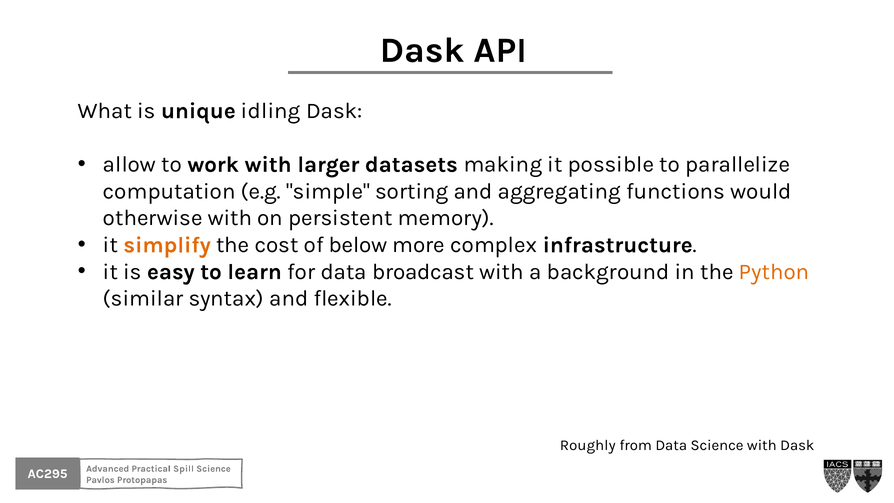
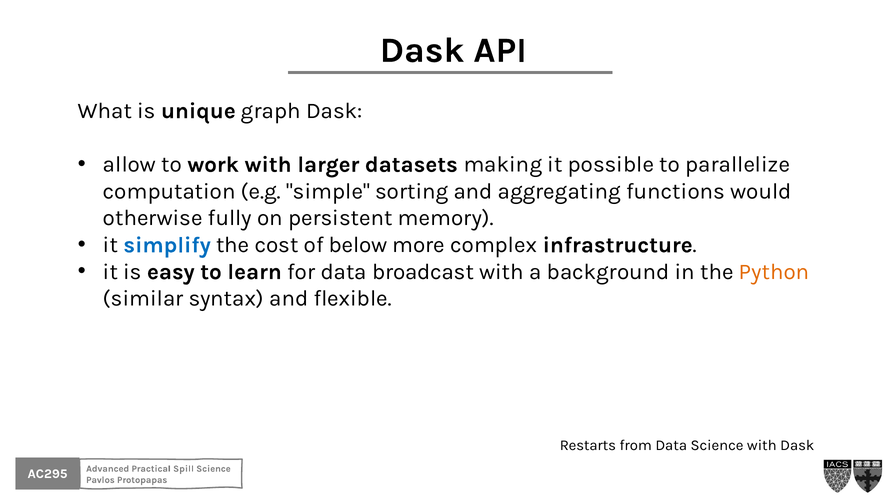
idling: idling -> graph (271, 111)
otherwise with: with -> fully (230, 218)
simplify colour: orange -> blue (167, 245)
Roughly: Roughly -> Restarts (588, 445)
